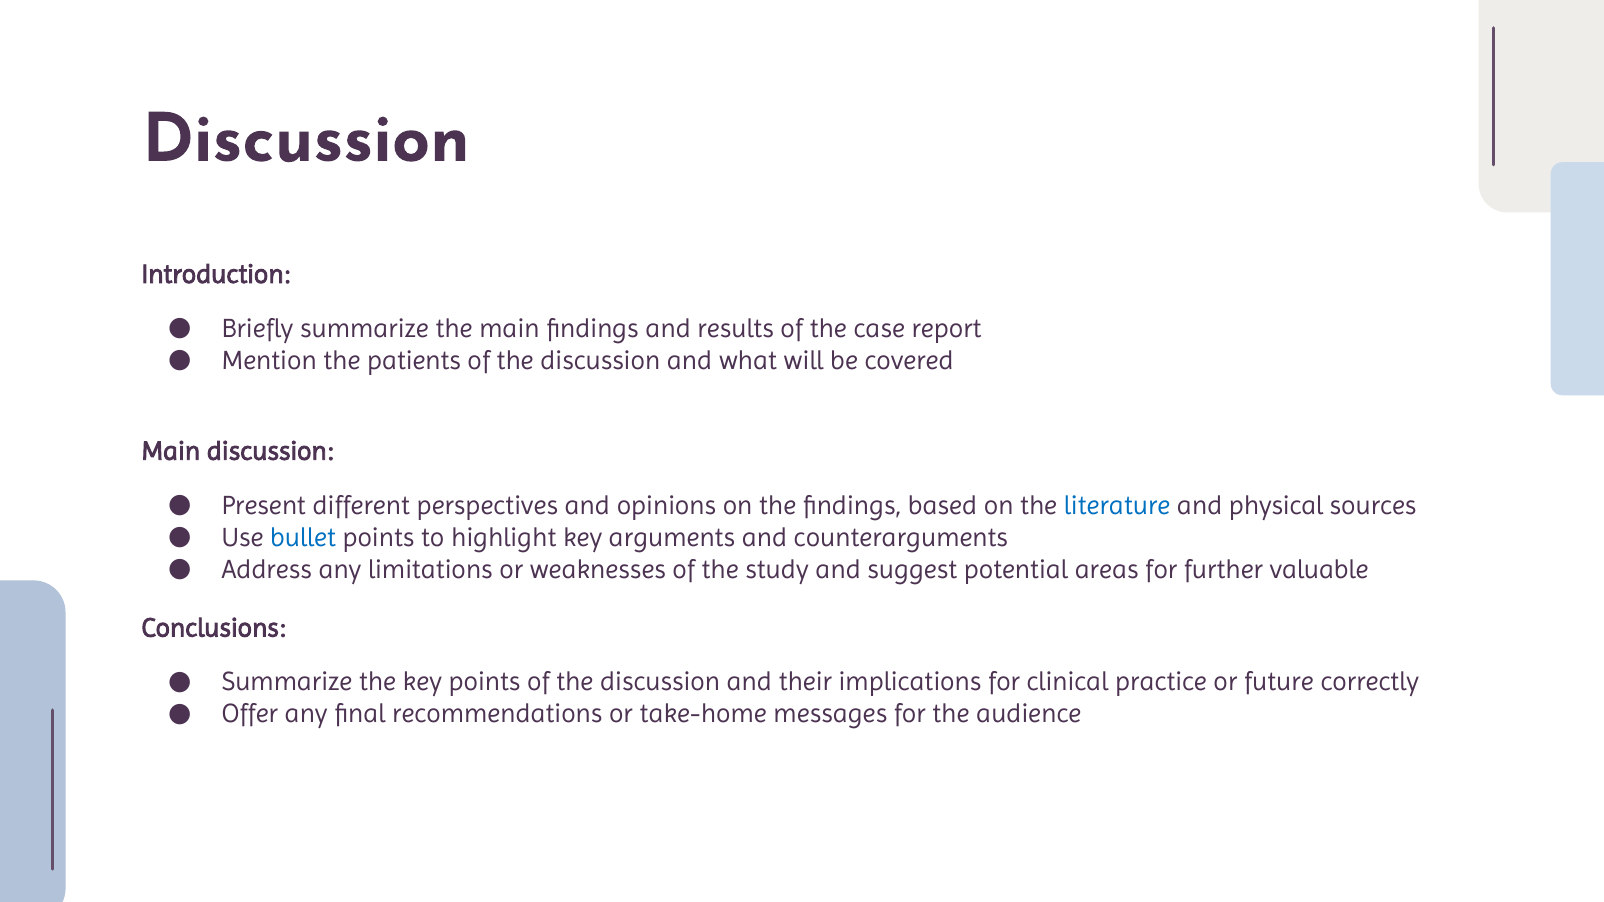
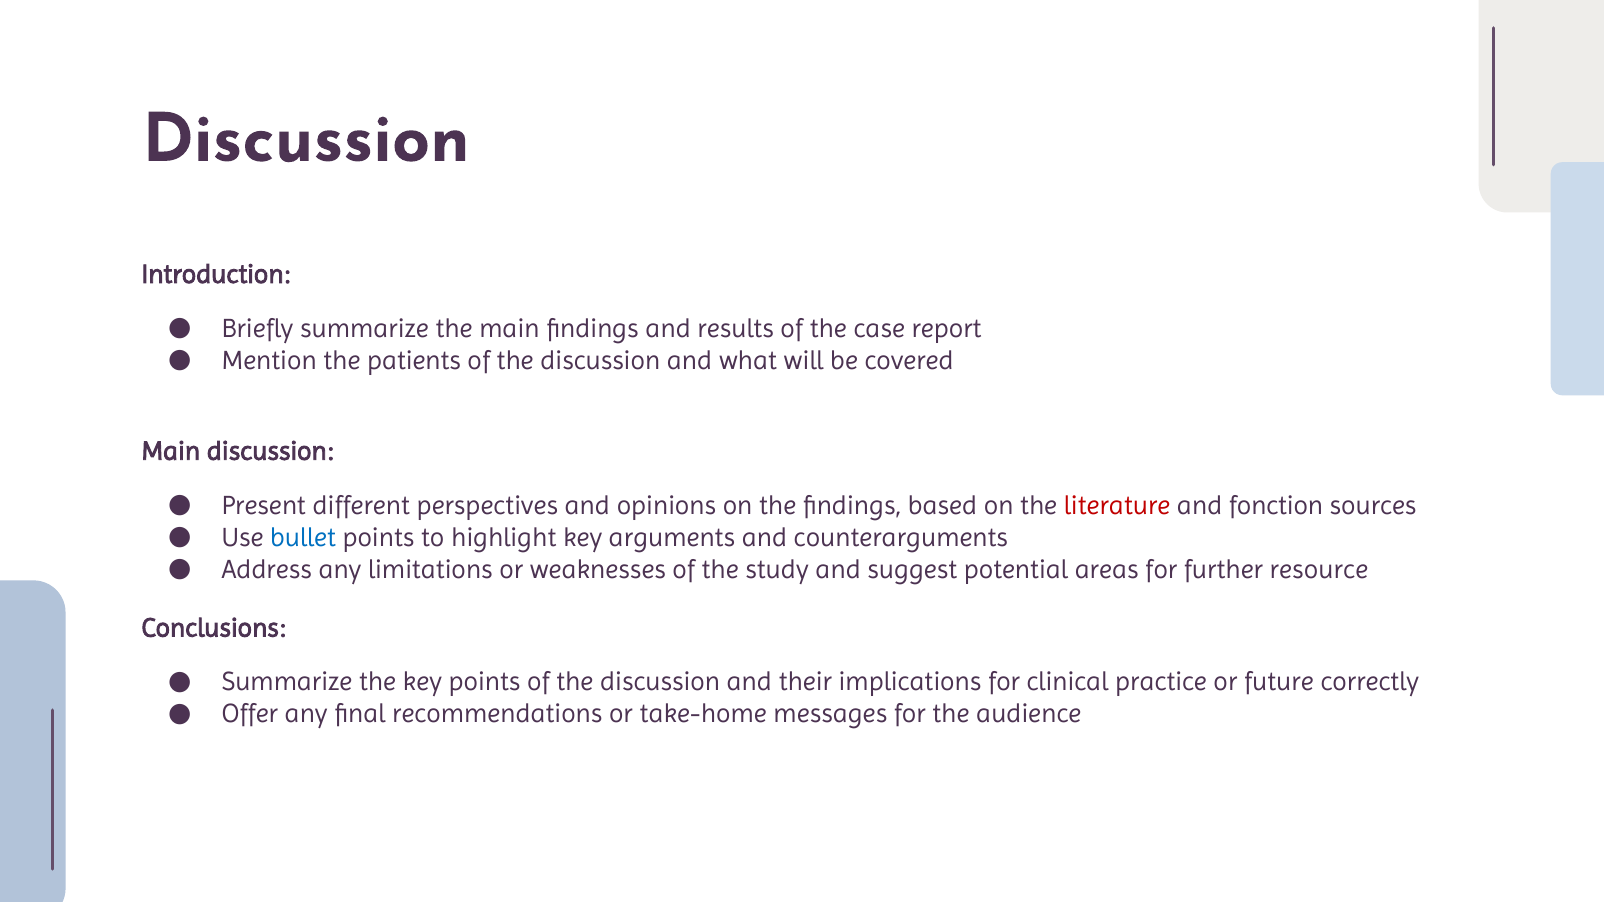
literature colour: blue -> red (1117, 505)
physical: physical -> fonction (1276, 505)
valuable: valuable -> resource (1319, 570)
